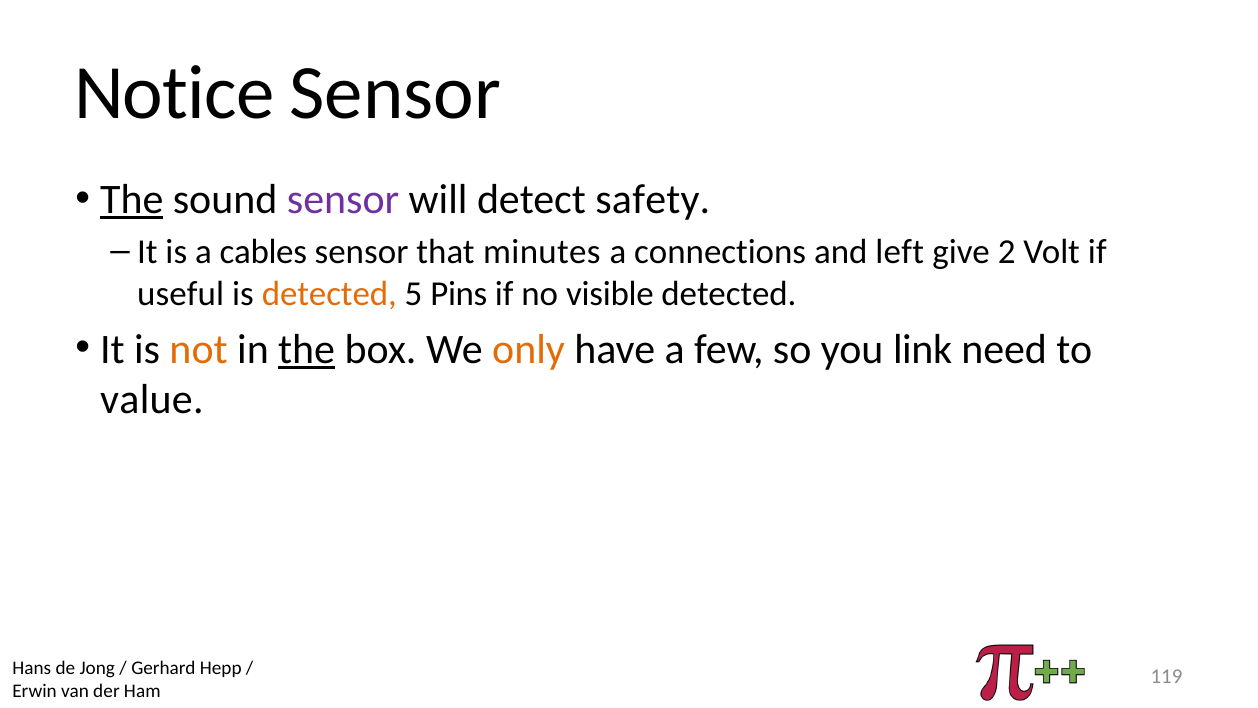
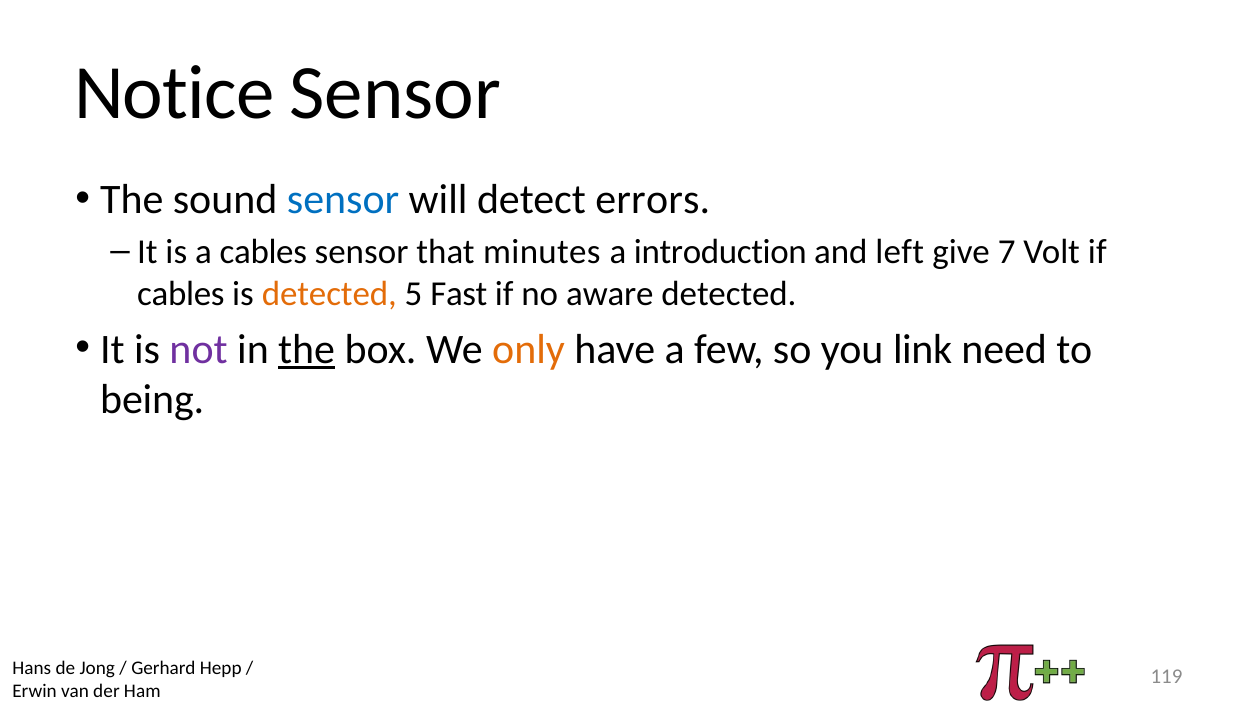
The underline: present -> none (132, 200)
sensor colour: purple -> blue (343, 200)
safety: safety -> errors (653, 200)
connections: connections -> introduction (720, 252)
2: 2 -> 7 (1007, 252)
useful: useful -> cables (181, 294)
Pins: Pins -> Fast (459, 294)
visible: visible -> aware (610, 294)
not colour: orange -> purple (199, 349)
value: value -> being (152, 399)
